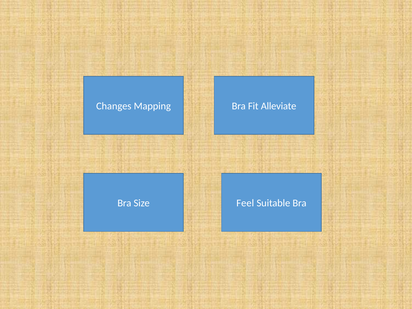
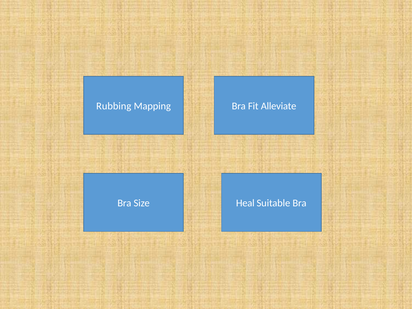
Changes: Changes -> Rubbing (114, 106)
Feel: Feel -> Heal (245, 203)
